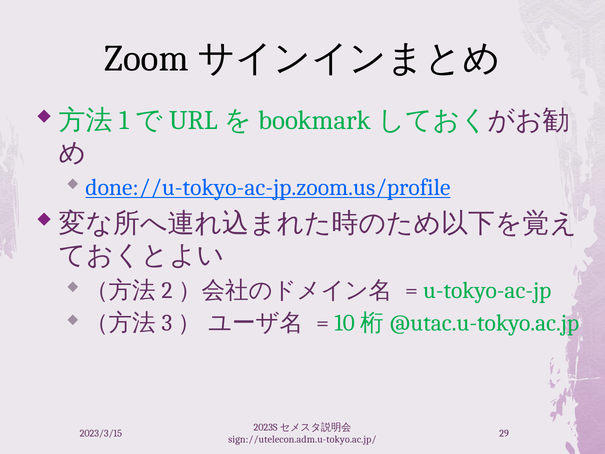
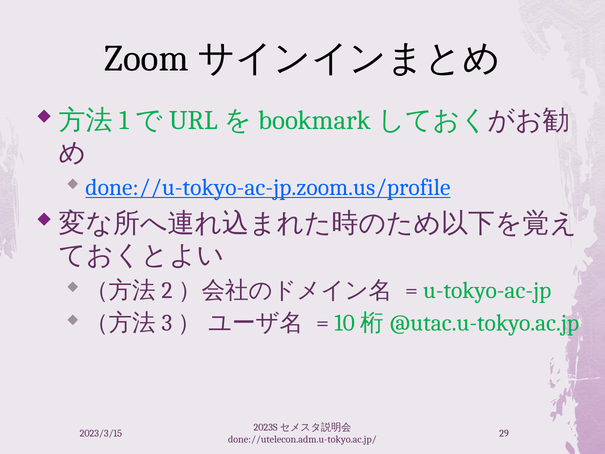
sign://utelecon.adm.u-tokyo.ac.jp/: sign://utelecon.adm.u-tokyo.ac.jp/ -> done://utelecon.adm.u-tokyo.ac.jp/ (302, 439)
